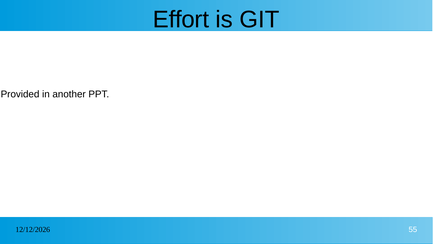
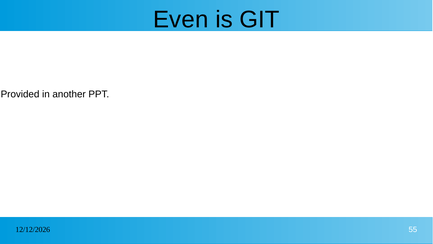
Effort: Effort -> Even (181, 19)
